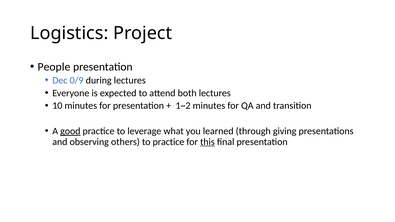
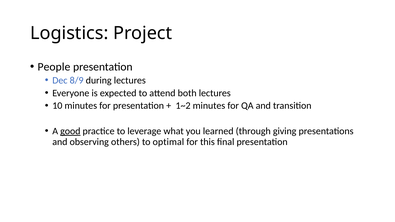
0/9: 0/9 -> 8/9 (77, 80)
to practice: practice -> optimal (168, 142)
this underline: present -> none (207, 142)
